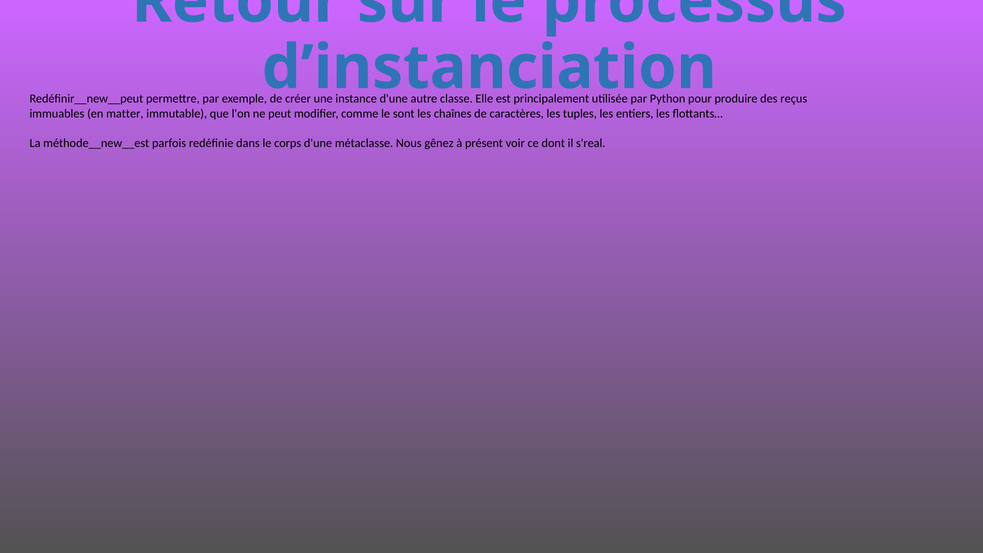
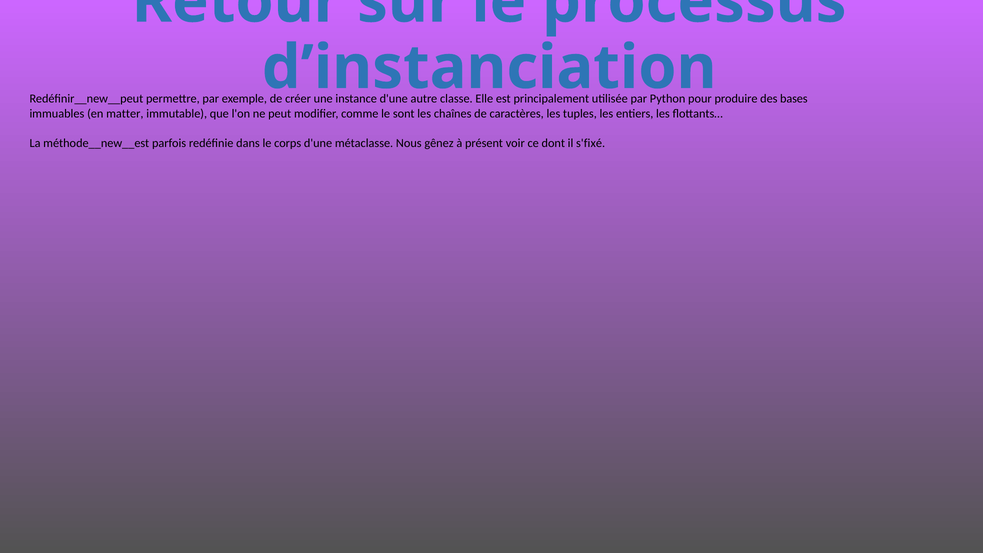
reçus: reçus -> bases (794, 99)
s'real: s'real -> s'fixé (591, 143)
